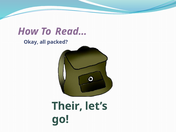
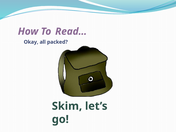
Their: Their -> Skim (67, 106)
